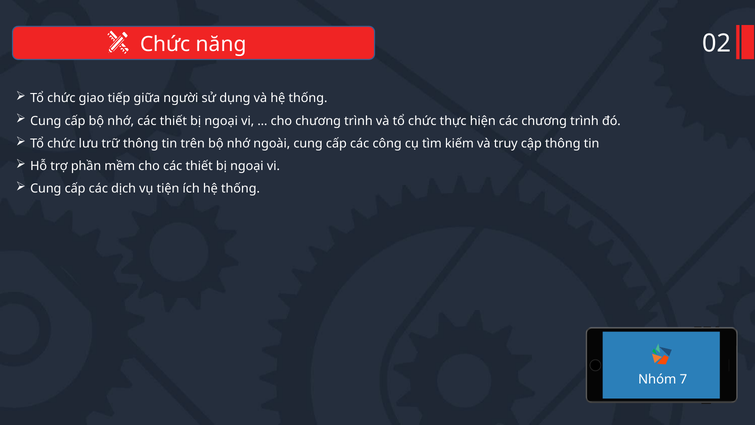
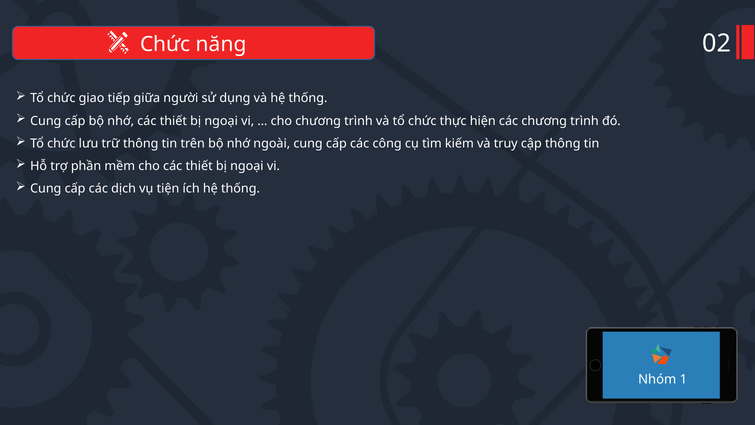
7: 7 -> 1 (683, 380)
